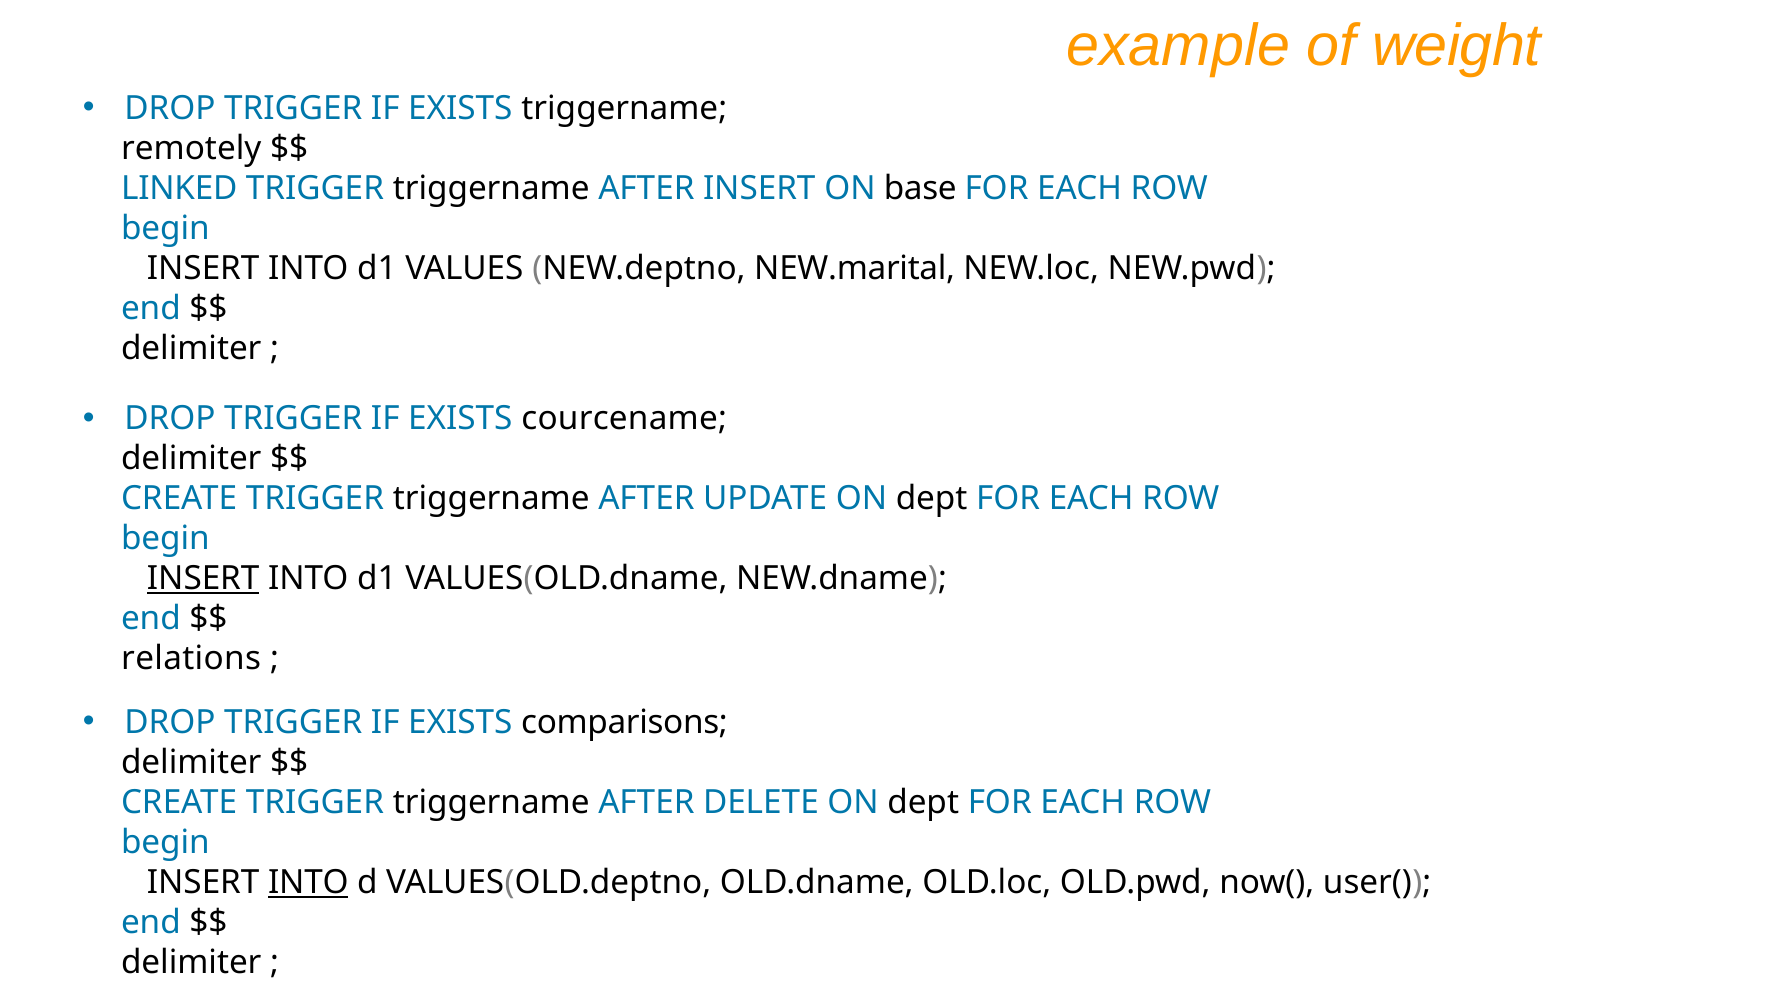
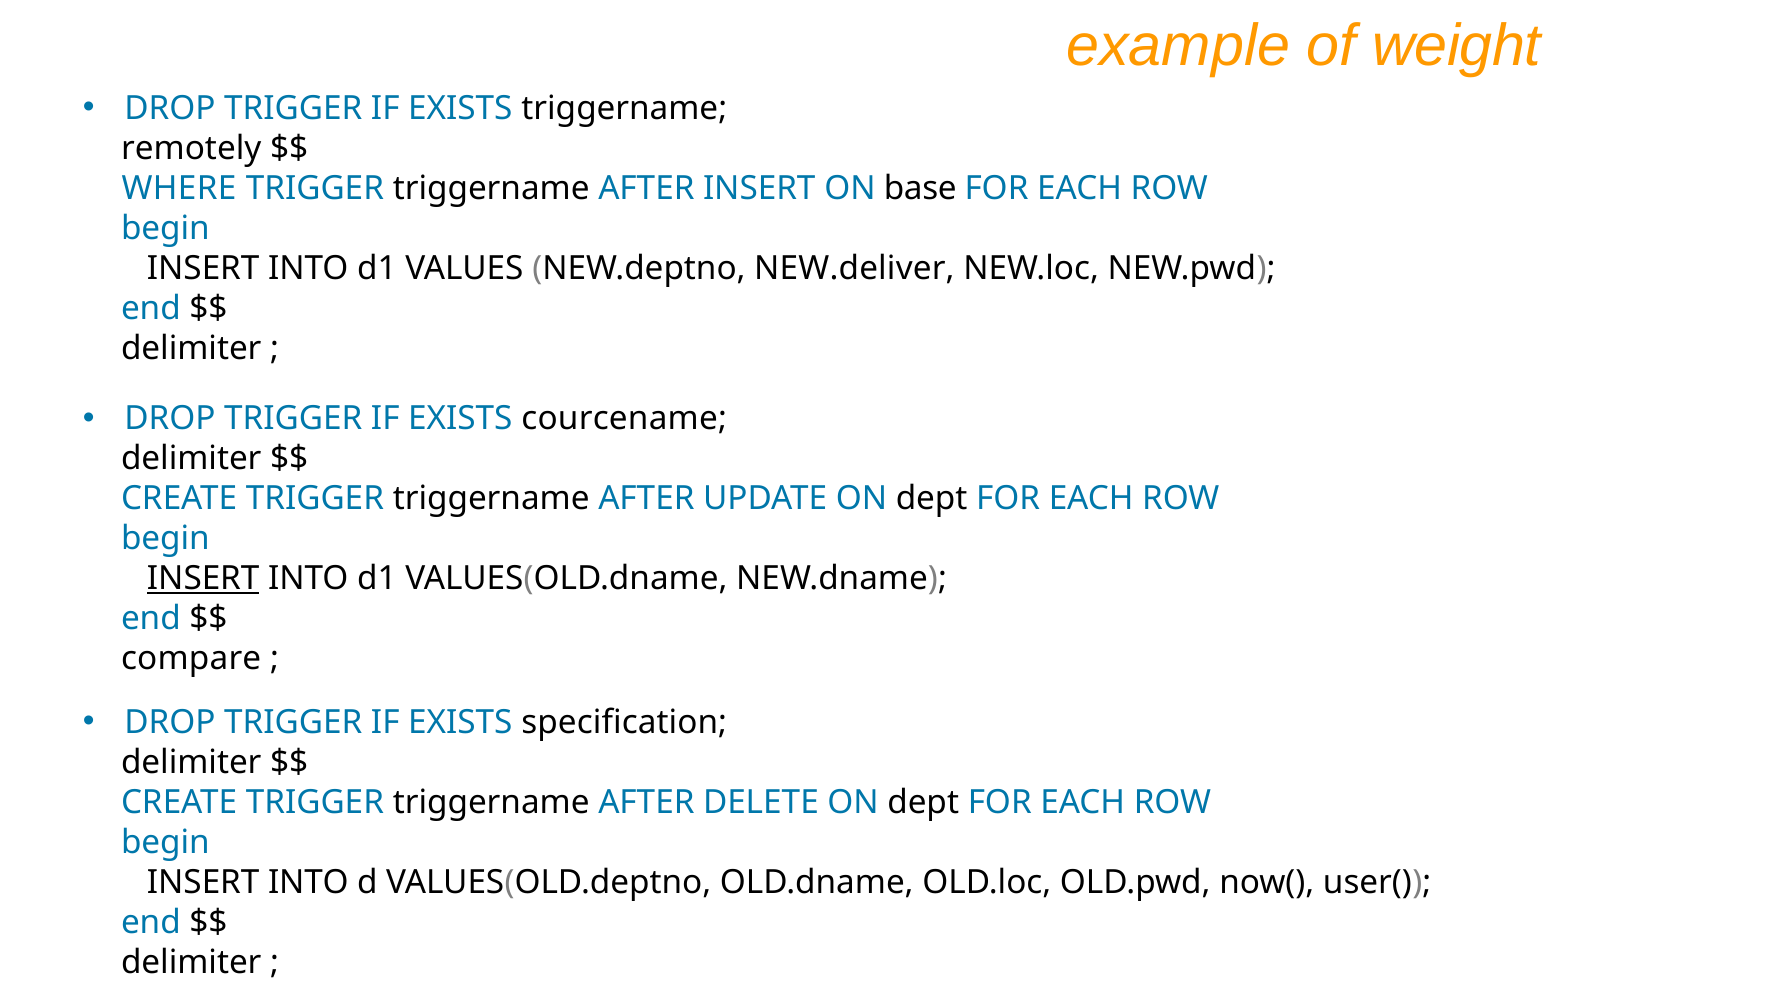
LINKED: LINKED -> WHERE (179, 189)
NEW.marital: NEW.marital -> NEW.deliver (854, 269)
relations: relations -> compare (191, 659)
comparisons: comparisons -> specification (624, 722)
INTO underline: present -> none (308, 882)
